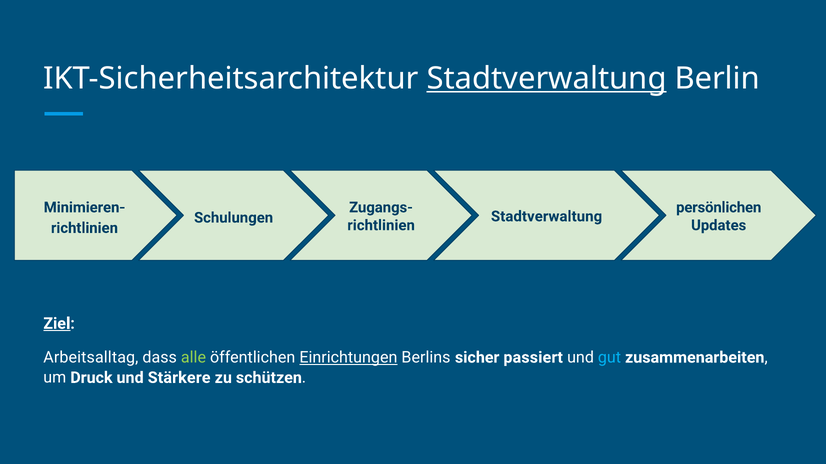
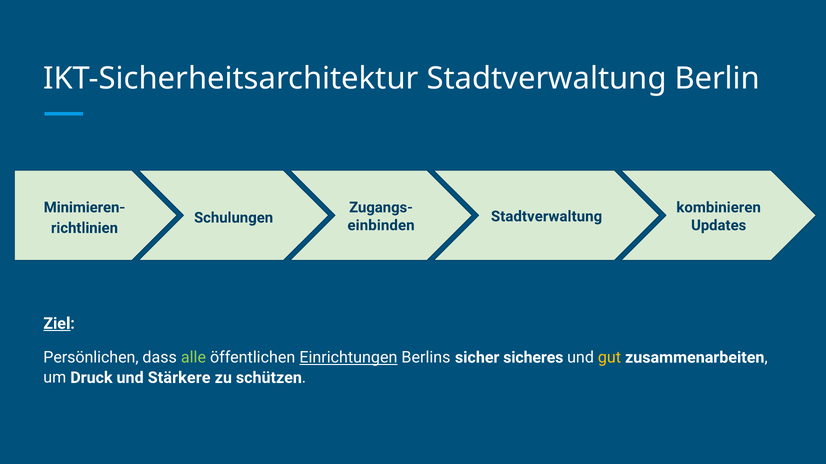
Stadtverwaltung underline: present -> none (547, 79)
persönlichen: persönlichen -> kombinieren (719, 208)
richtlinien: richtlinien -> einbinden (381, 226)
Arbeitsalltag: Arbeitsalltag -> Persönlichen (91, 358)
passiert: passiert -> sicheres (533, 358)
gut colour: light blue -> yellow (609, 358)
